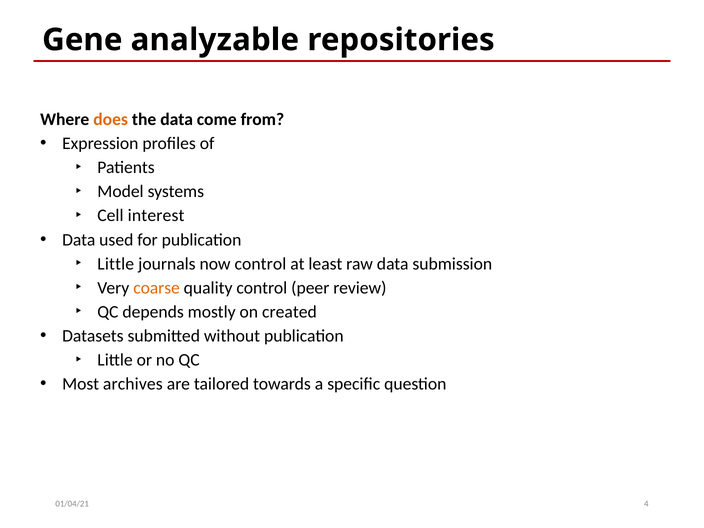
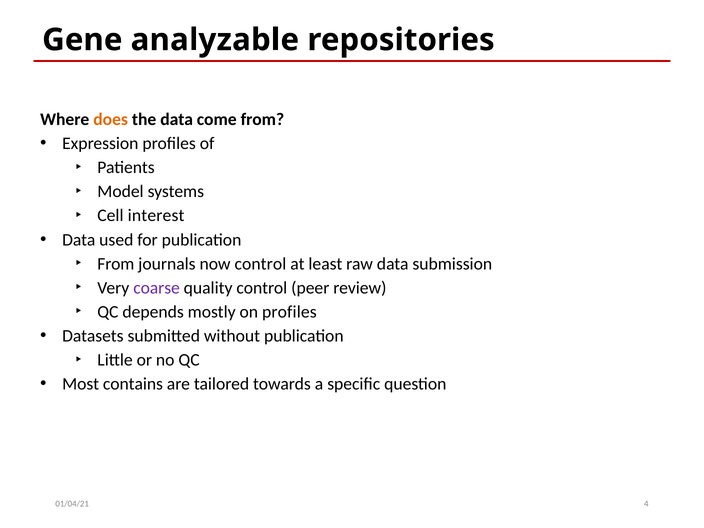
Little: Little -> From (116, 264)
coarse colour: orange -> purple (157, 288)
on created: created -> profiles (289, 312)
archives: archives -> contains (133, 384)
